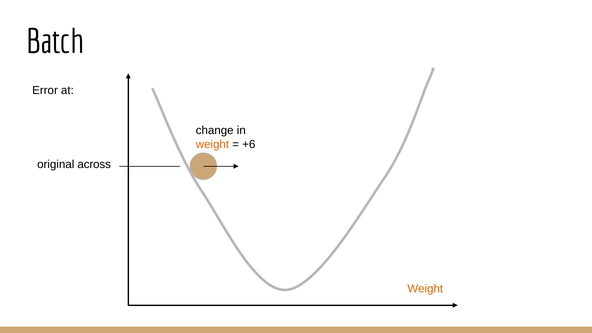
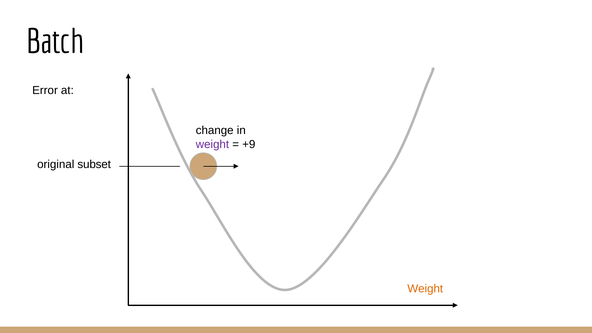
weight colour: orange -> purple (212, 144)
+6: +6 -> +9 (249, 144)
across: across -> subset (94, 164)
